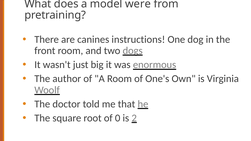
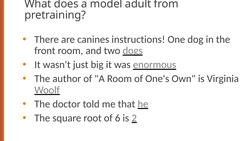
were: were -> adult (138, 4)
0: 0 -> 6 (118, 118)
